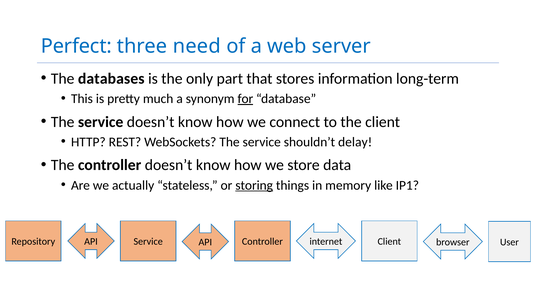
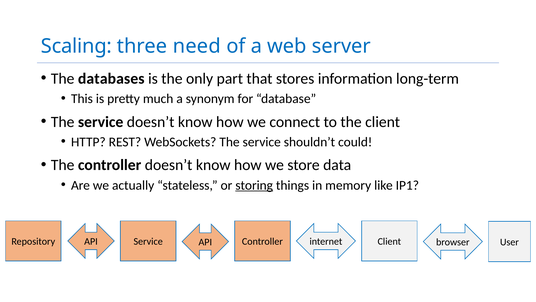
Perfect: Perfect -> Scaling (76, 46)
for underline: present -> none (245, 98)
delay: delay -> could (355, 142)
